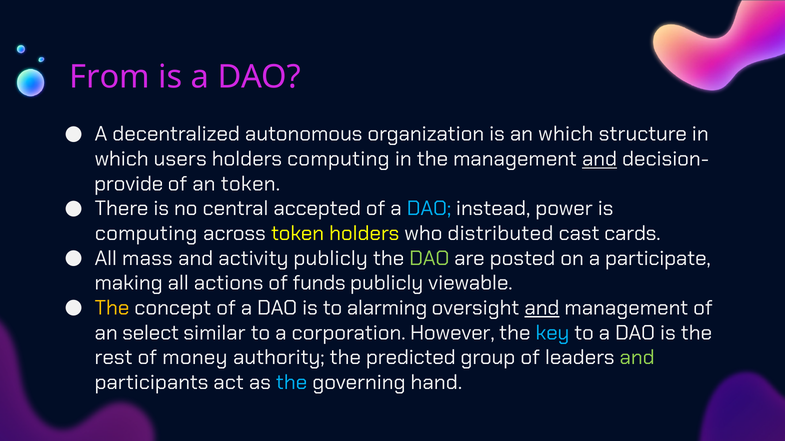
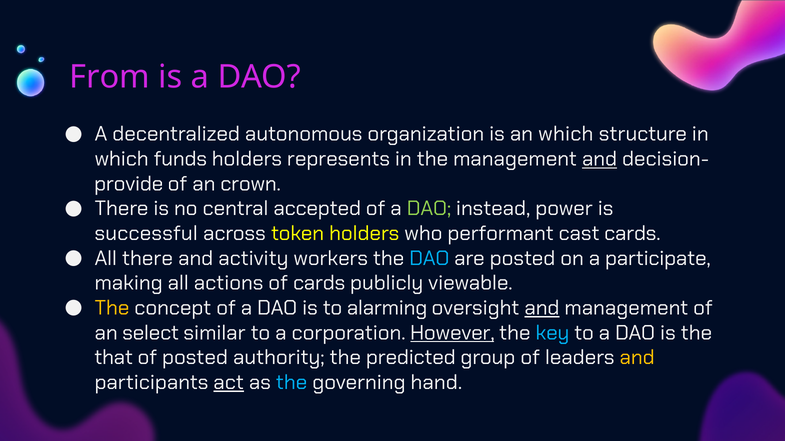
users: users -> funds (180, 159)
holders computing: computing -> represents (339, 159)
an token: token -> crown (251, 184)
DAO colour: light blue -> light green (429, 209)
computing: computing -> successful (146, 234)
distributed: distributed -> performant (501, 234)
All mass: mass -> there (148, 259)
activity publicly: publicly -> workers (331, 259)
DAO colour: light green -> light blue (429, 259)
of funds: funds -> cards (319, 283)
However underline: none -> present (452, 333)
rest: rest -> that (114, 358)
of money: money -> posted (195, 358)
and colour: light green -> yellow (637, 358)
act underline: none -> present (229, 383)
